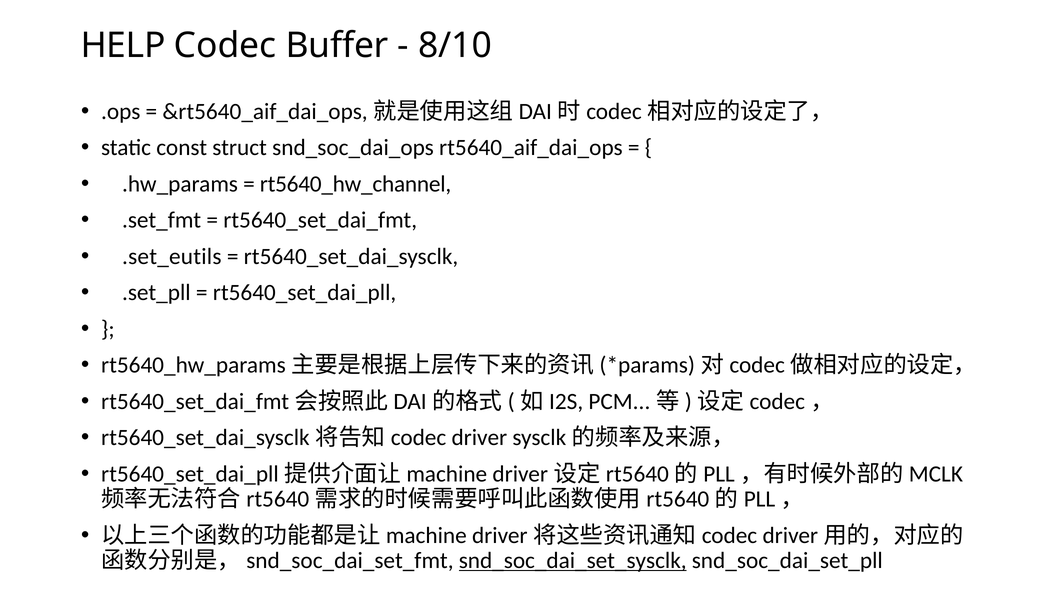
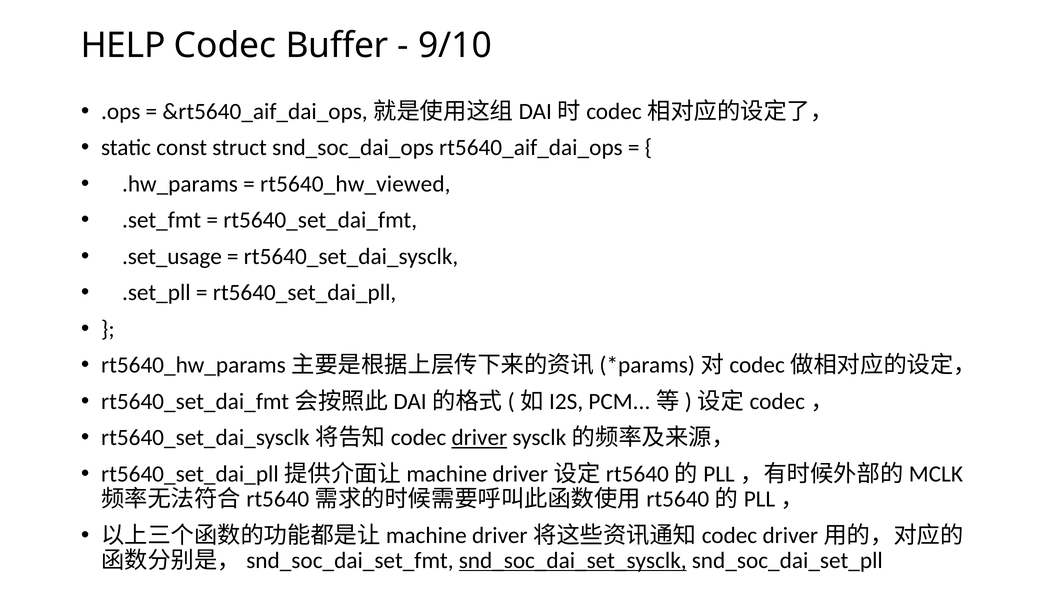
8/10: 8/10 -> 9/10 (455, 45)
rt5640_hw_channel: rt5640_hw_channel -> rt5640_hw_viewed (355, 184)
.set_eutils: .set_eutils -> .set_usage (172, 256)
driver underline: none -> present (479, 437)
